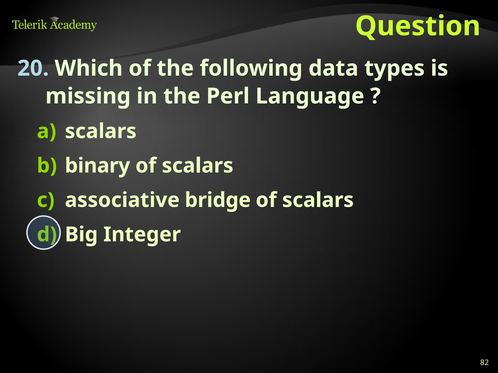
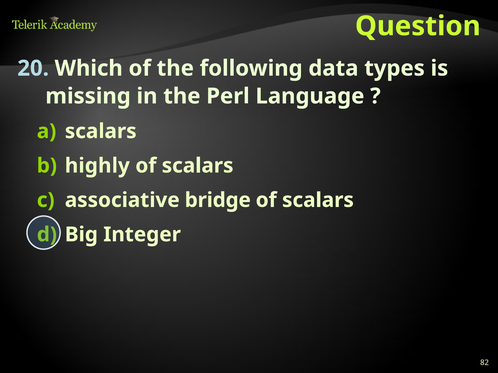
binary: binary -> highly (97, 166)
